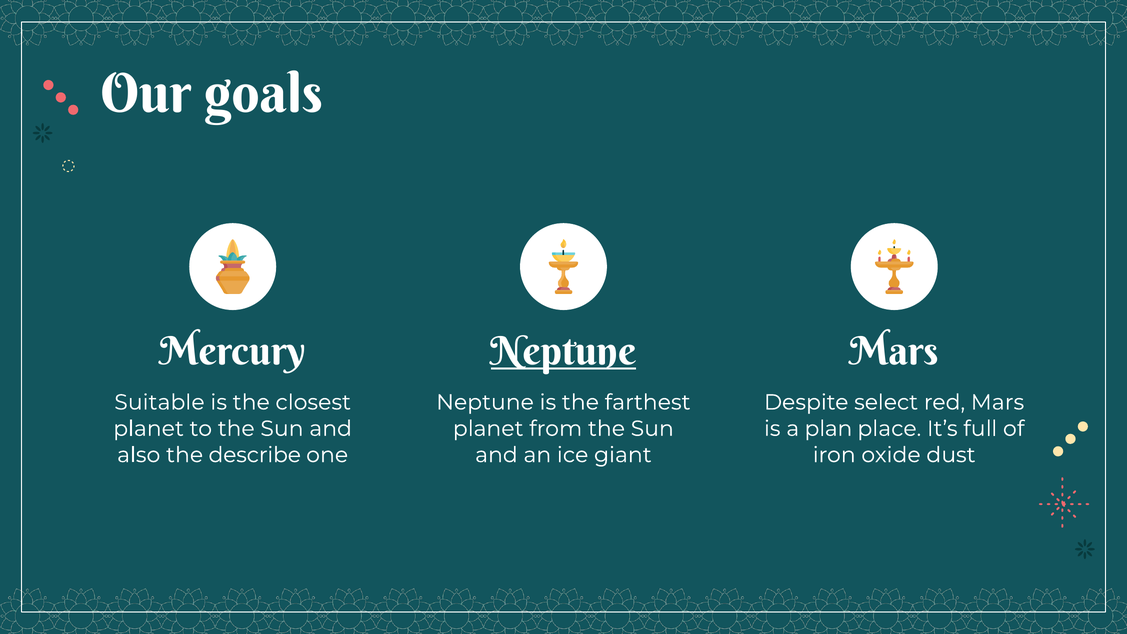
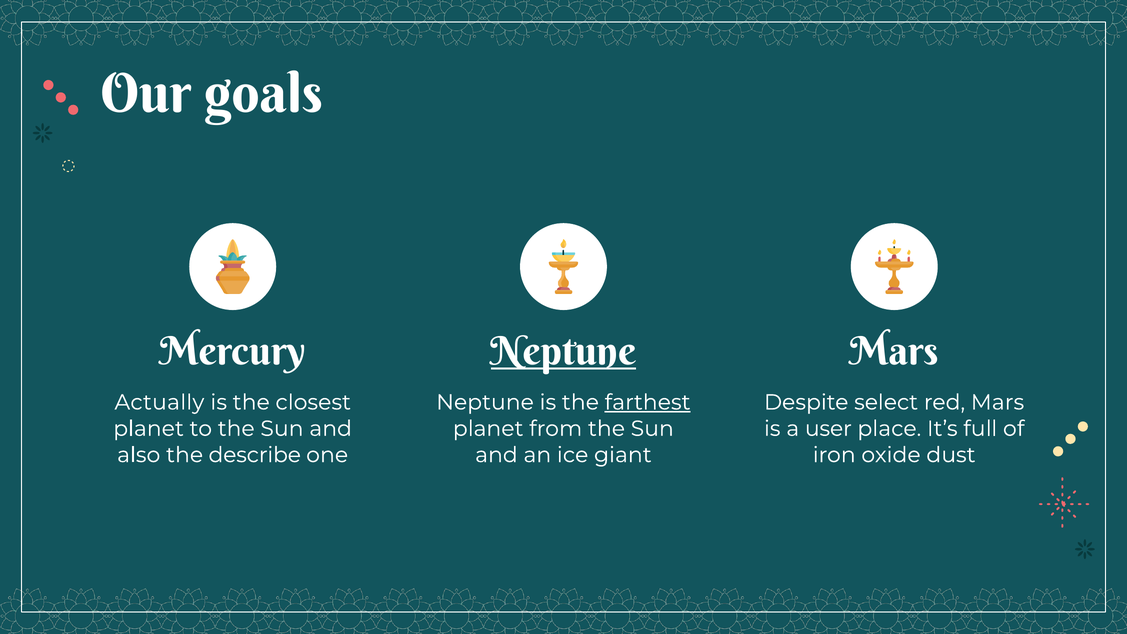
Suitable: Suitable -> Actually (159, 402)
farthest underline: none -> present (648, 402)
plan: plan -> user (828, 429)
